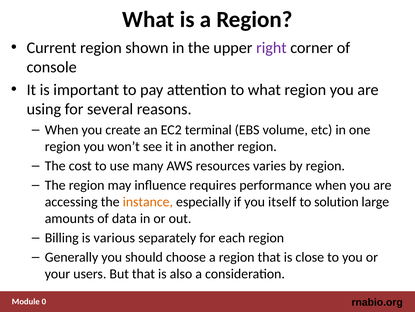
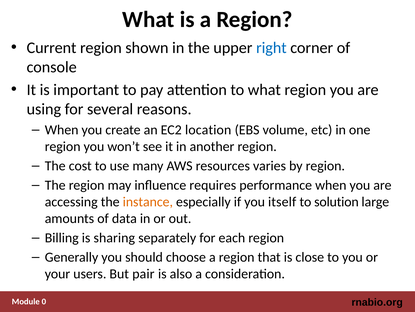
right colour: purple -> blue (271, 48)
terminal: terminal -> location (208, 130)
various: various -> sharing (114, 237)
But that: that -> pair (143, 273)
